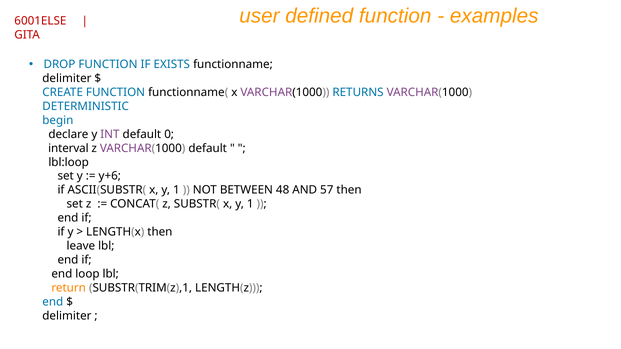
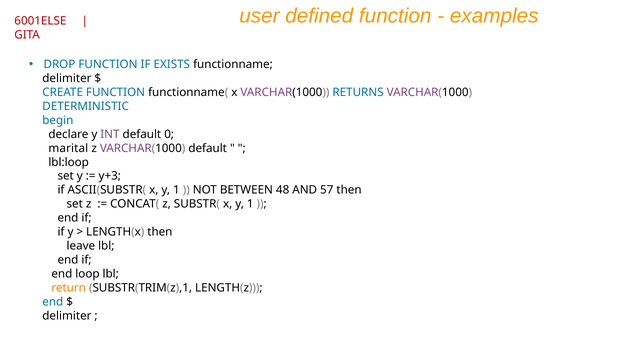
interval: interval -> marital (68, 148)
y+6: y+6 -> y+3 (110, 176)
